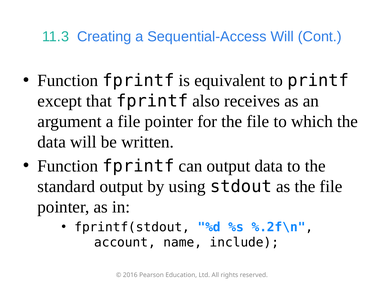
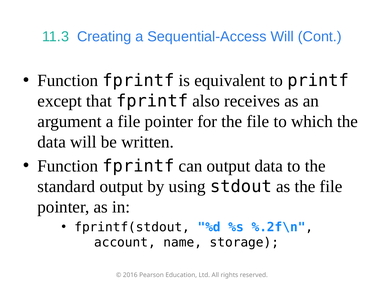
include: include -> storage (244, 242)
